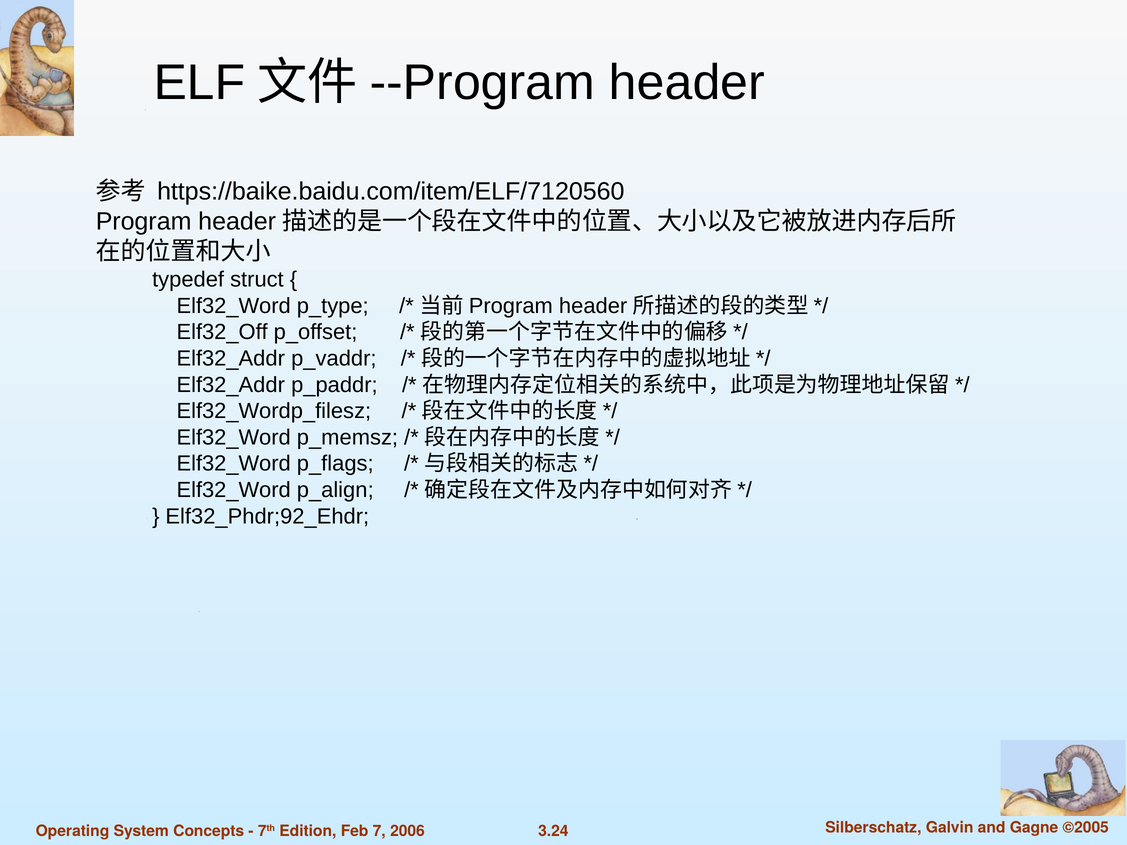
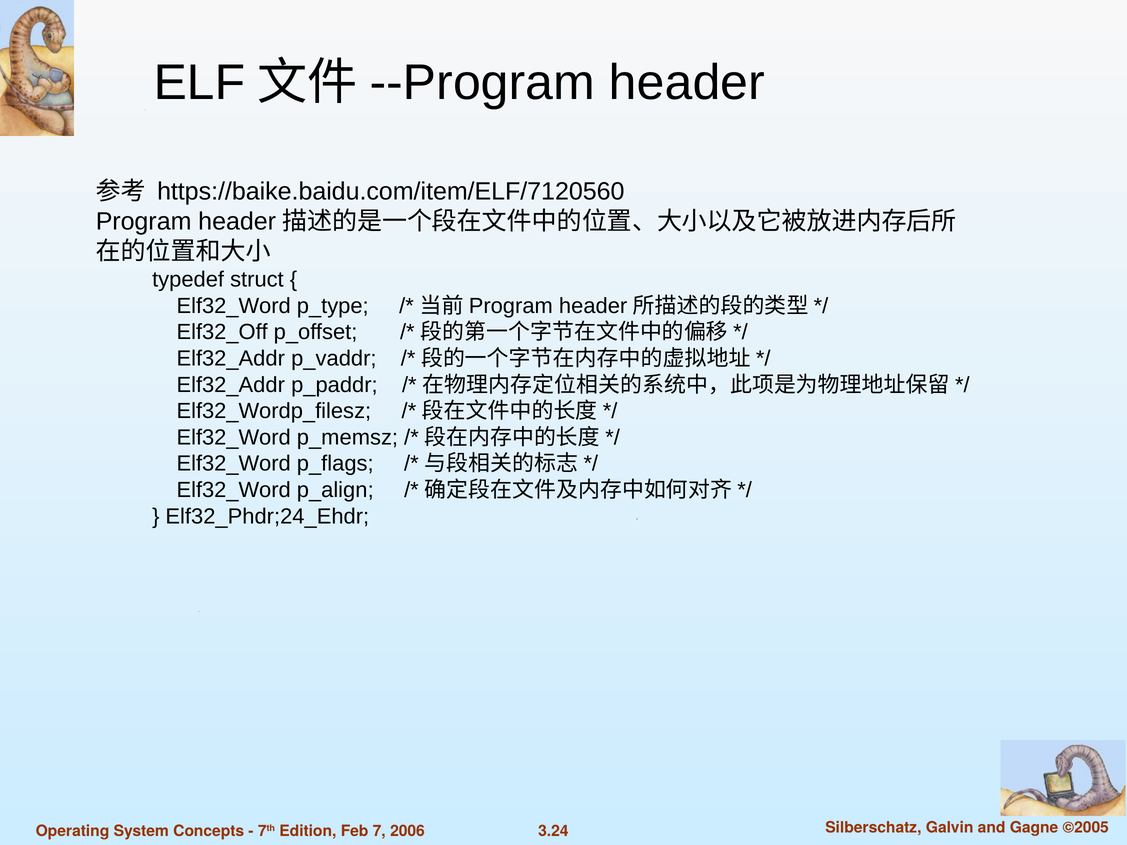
Elf32_Phdr;92_Ehdr: Elf32_Phdr;92_Ehdr -> Elf32_Phdr;24_Ehdr (267, 516)
